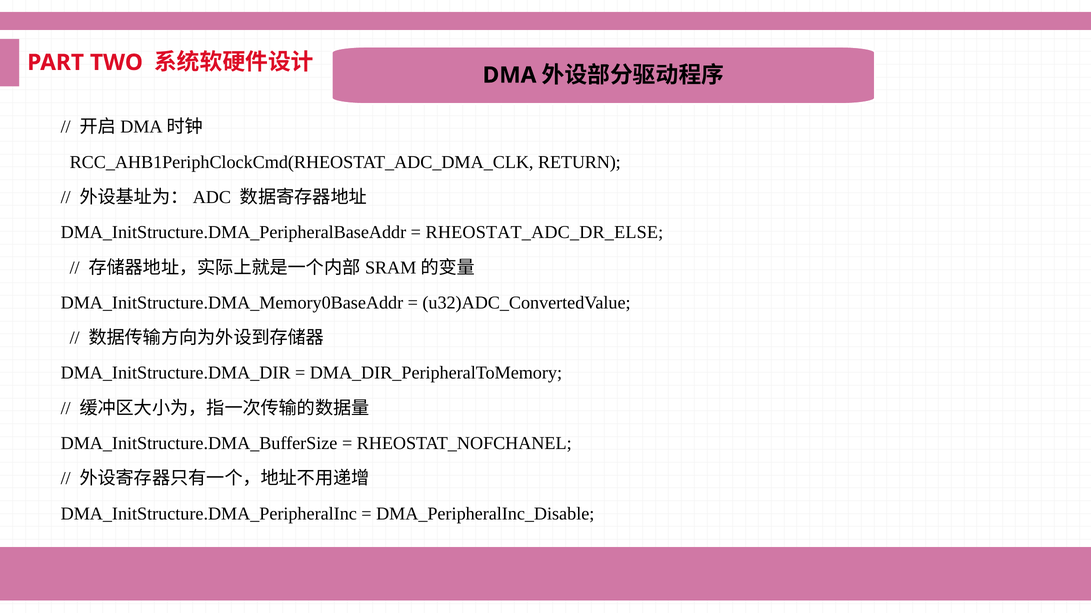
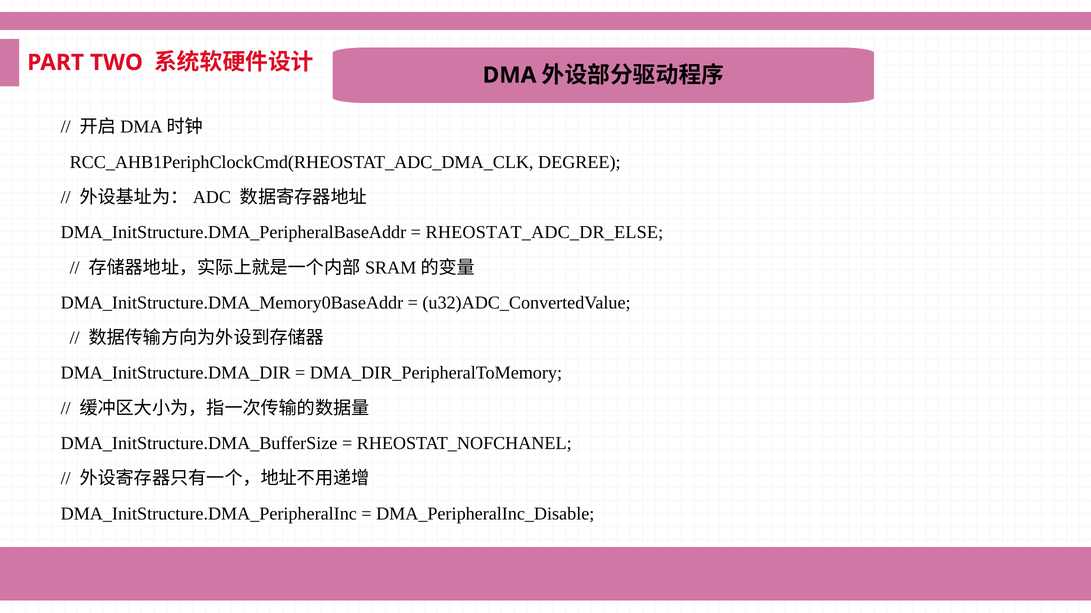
RETURN: RETURN -> DEGREE (579, 162)
